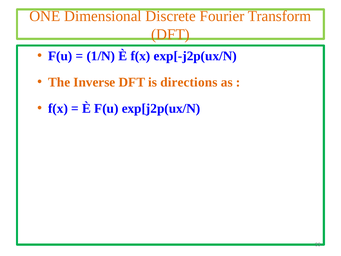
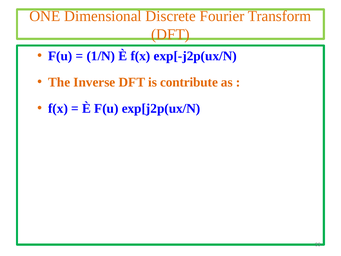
directions: directions -> contribute (189, 82)
